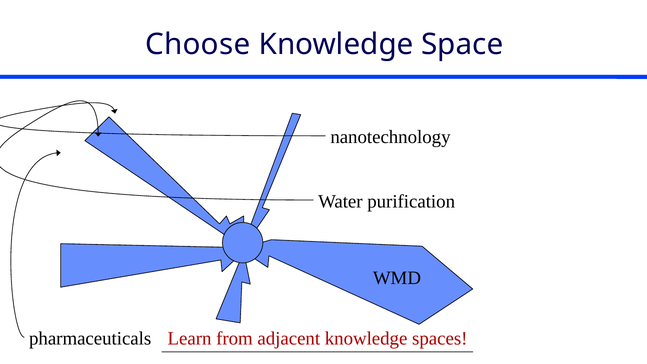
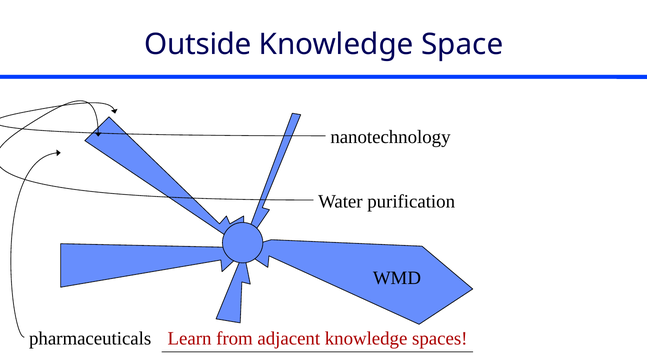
Choose: Choose -> Outside (198, 45)
